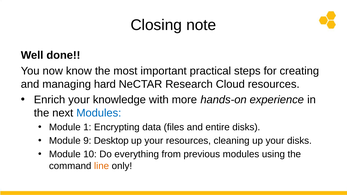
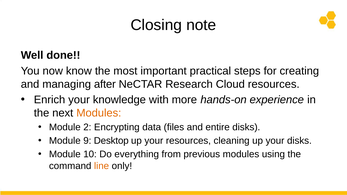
hard: hard -> after (105, 84)
Modules colour: blue -> orange (99, 113)
1: 1 -> 2 (87, 127)
